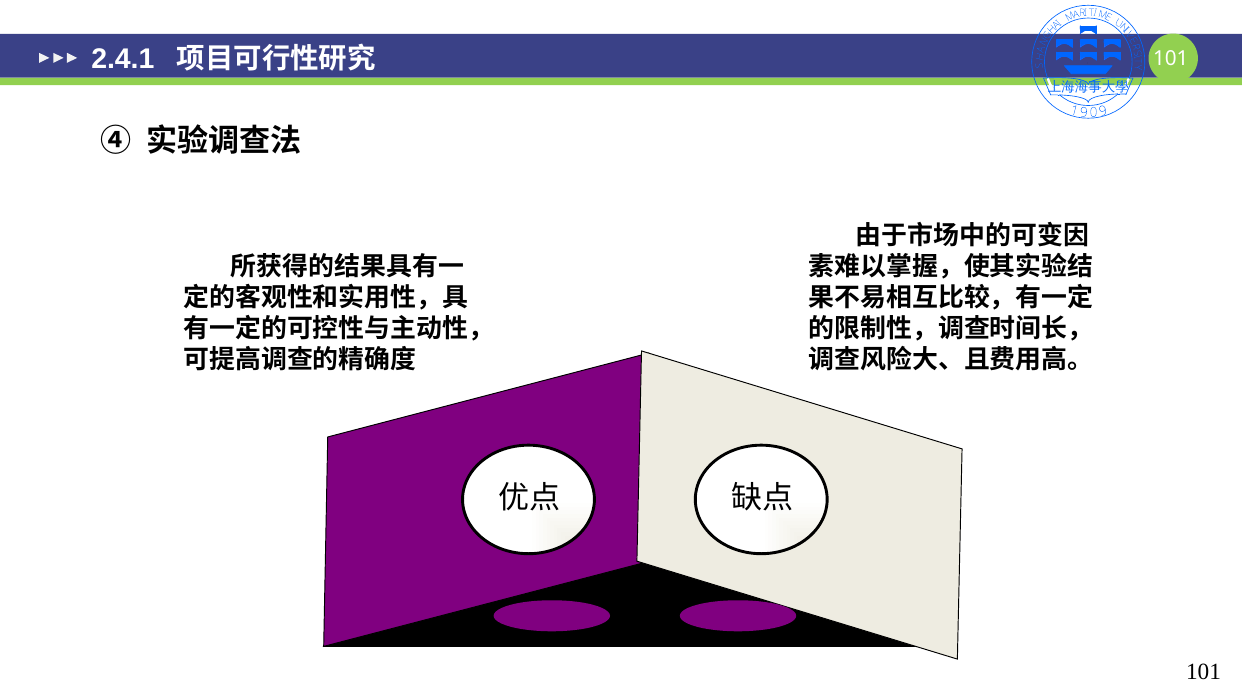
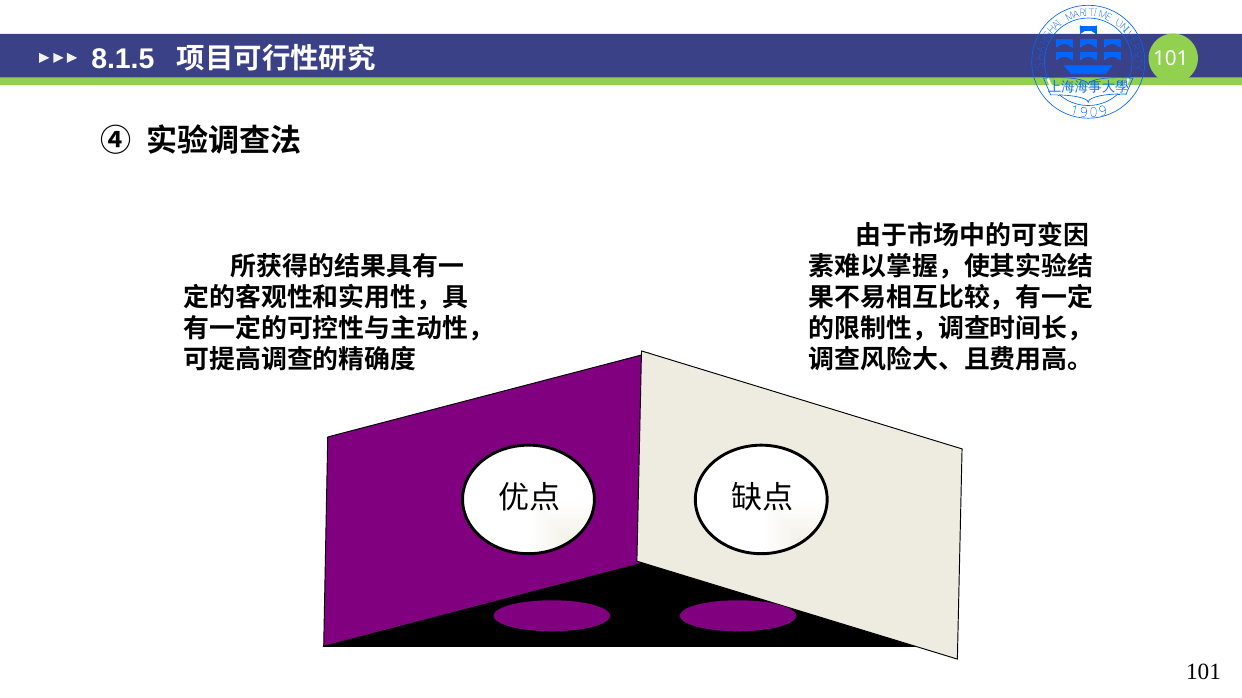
2.4.1: 2.4.1 -> 8.1.5 (123, 59)
